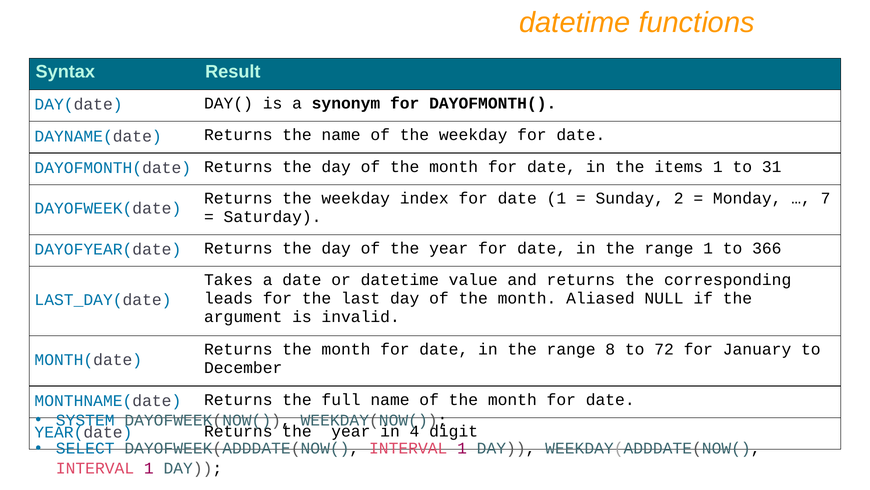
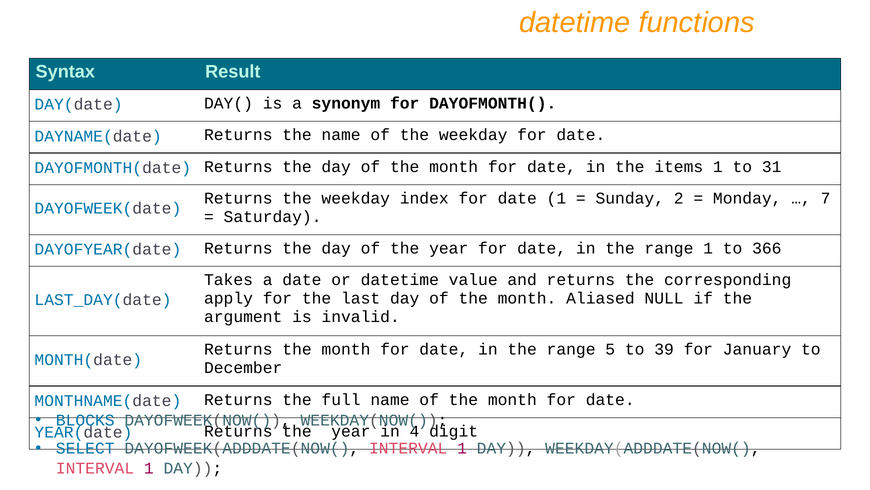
leads: leads -> apply (229, 298)
8: 8 -> 5 (610, 349)
72: 72 -> 39 (664, 349)
SYSTEM: SYSTEM -> BLOCKS (85, 420)
